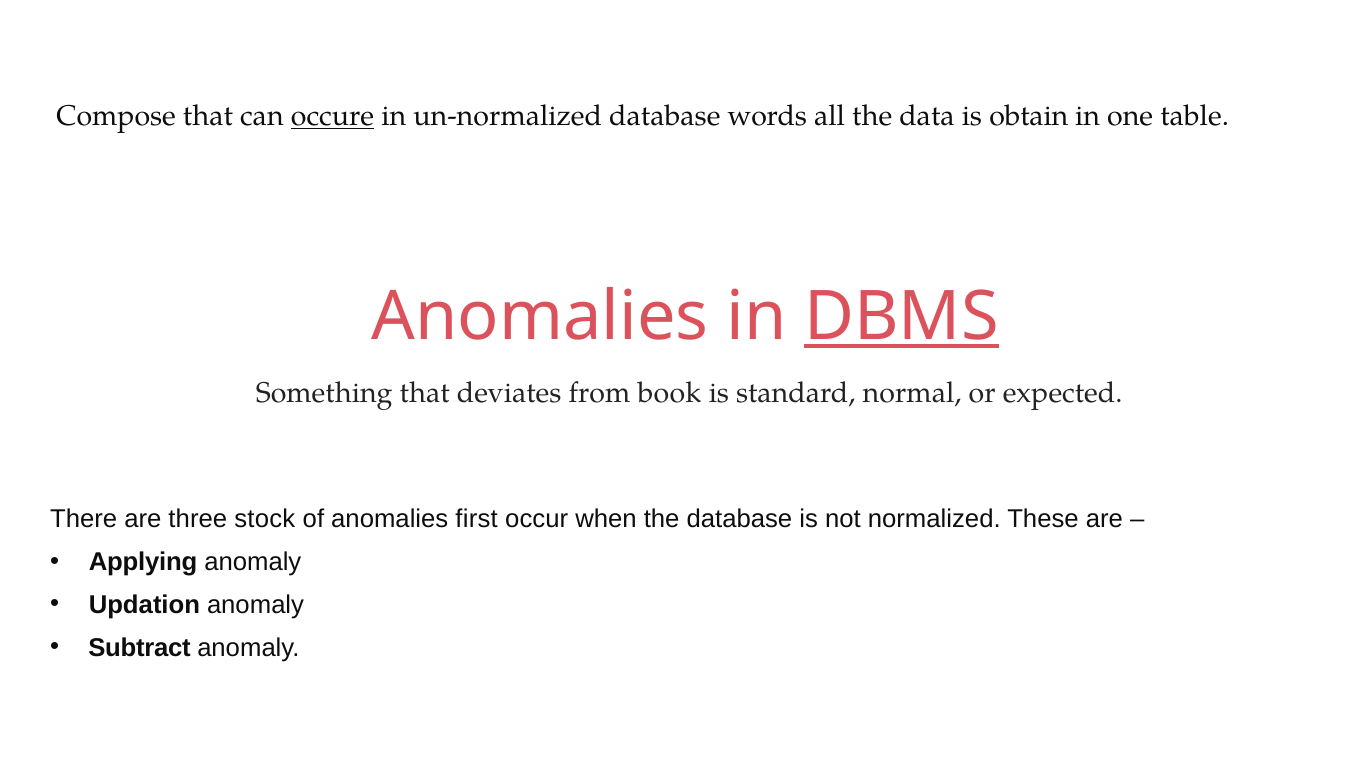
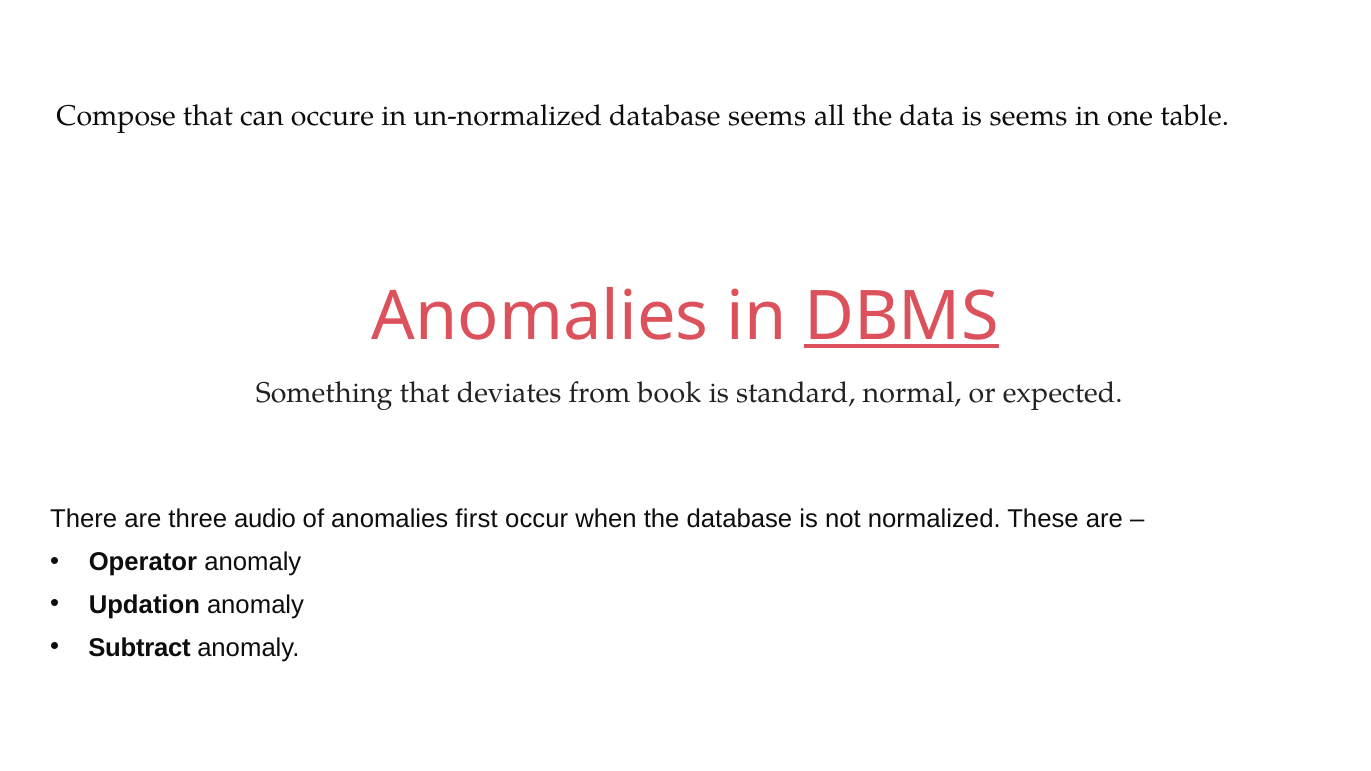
occure underline: present -> none (333, 116)
database words: words -> seems (767, 116)
is obtain: obtain -> seems (1029, 116)
stock: stock -> audio (265, 519)
Applying: Applying -> Operator (143, 562)
